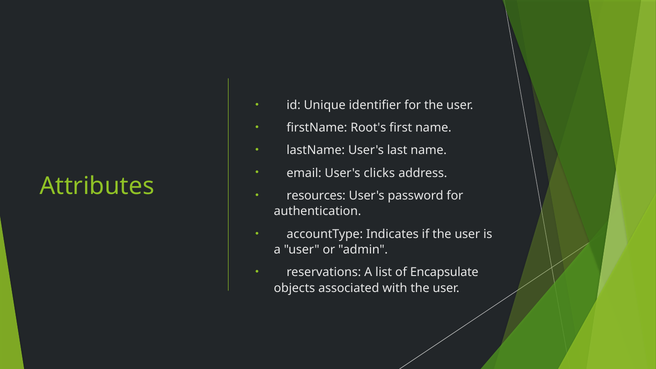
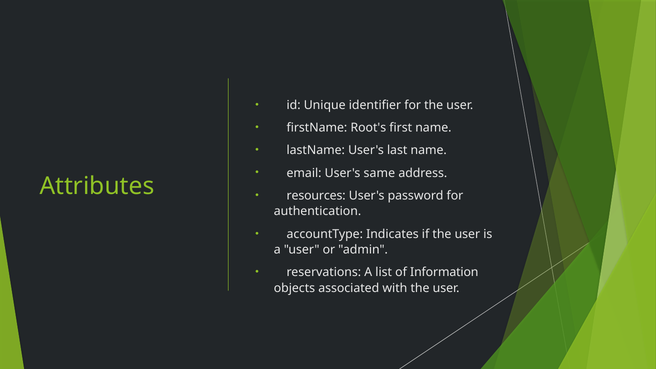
clicks: clicks -> same (379, 173)
Encapsulate: Encapsulate -> Information (444, 272)
